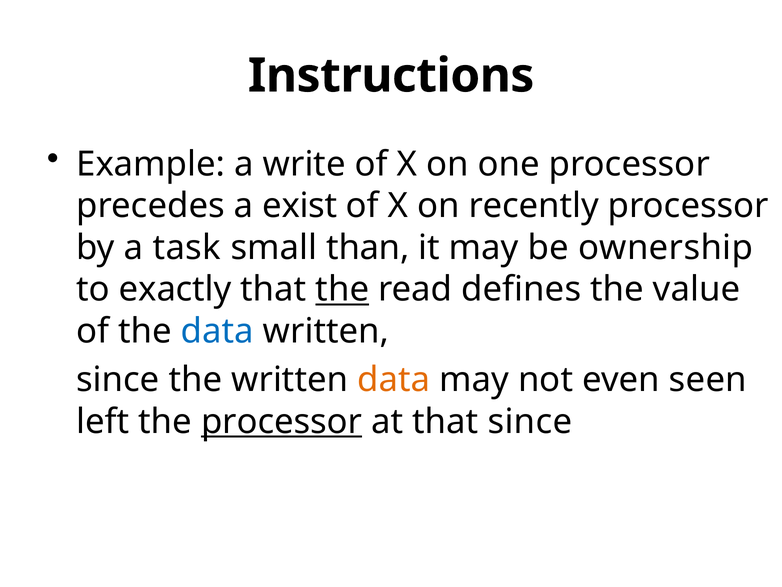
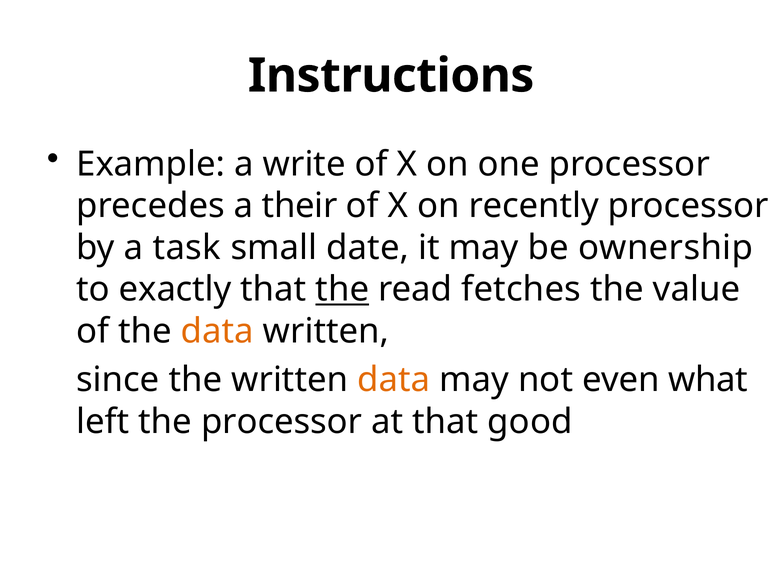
exist: exist -> their (300, 206)
than: than -> date (368, 247)
defines: defines -> fetches (521, 289)
data colour: blue -> orange (217, 331)
seen: seen -> what (708, 380)
processor underline: present -> none (282, 421)
that since: since -> good (530, 421)
